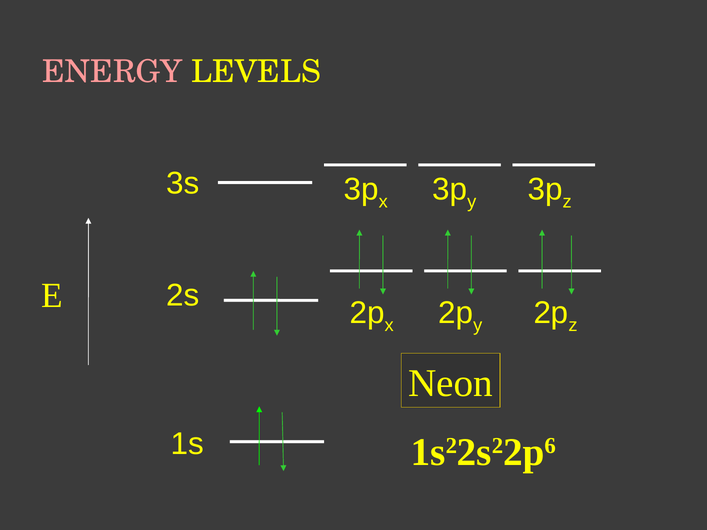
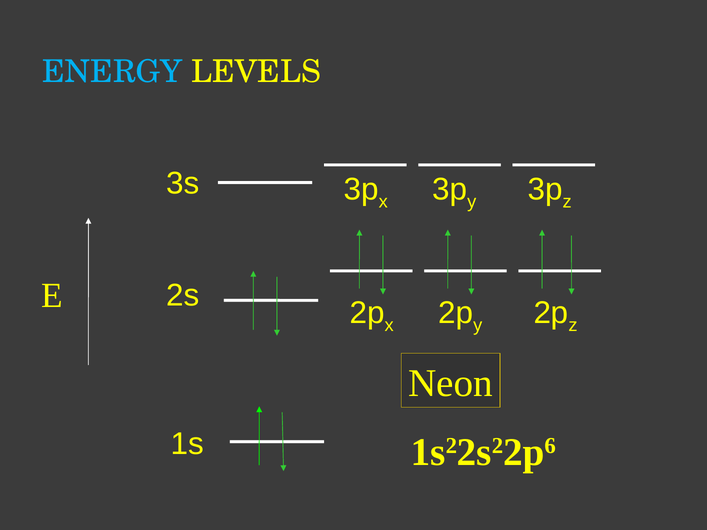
ENERGY colour: pink -> light blue (112, 72)
